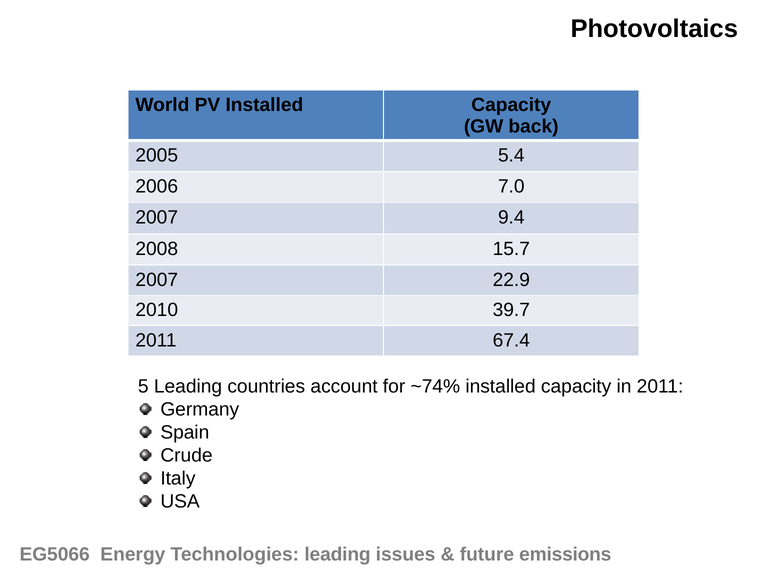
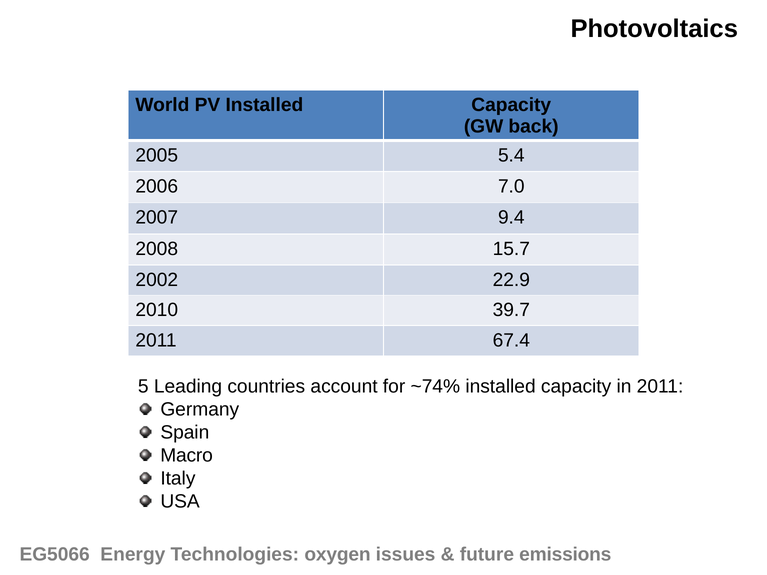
2007: 2007 -> 2002 (157, 280)
Crude: Crude -> Macro (187, 456)
Technologies leading: leading -> oxygen (338, 555)
